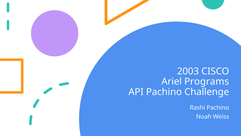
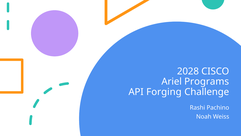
2003: 2003 -> 2028 (188, 71)
API Pachino: Pachino -> Forging (164, 92)
